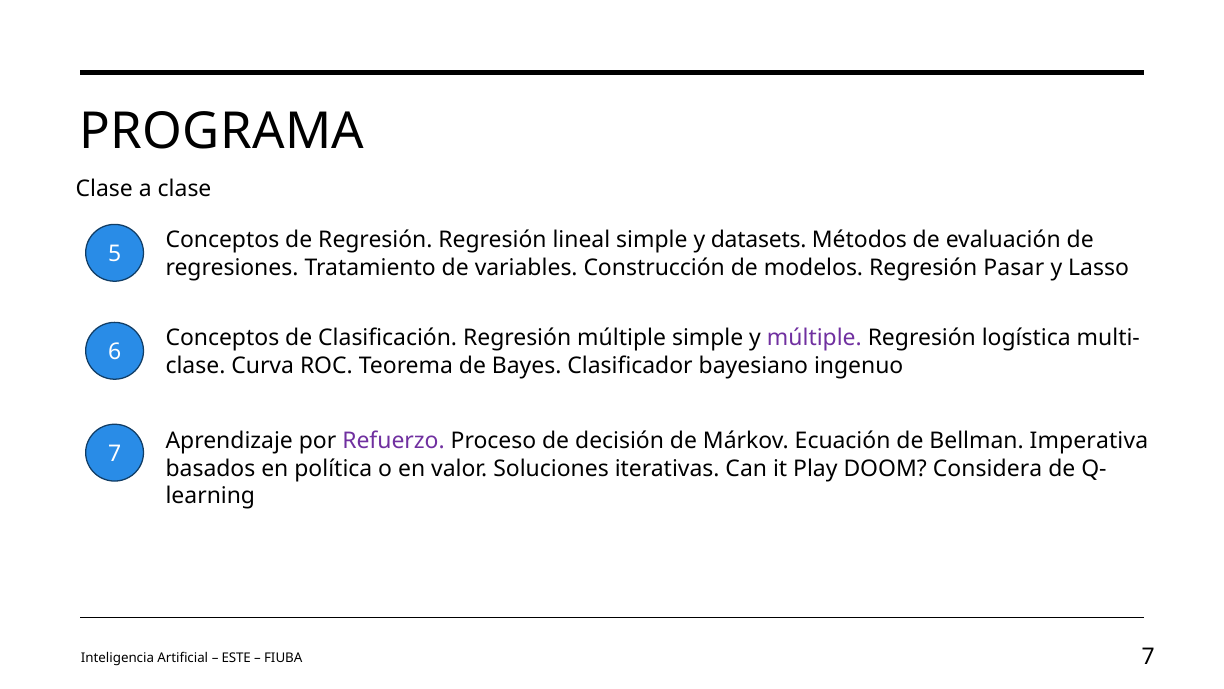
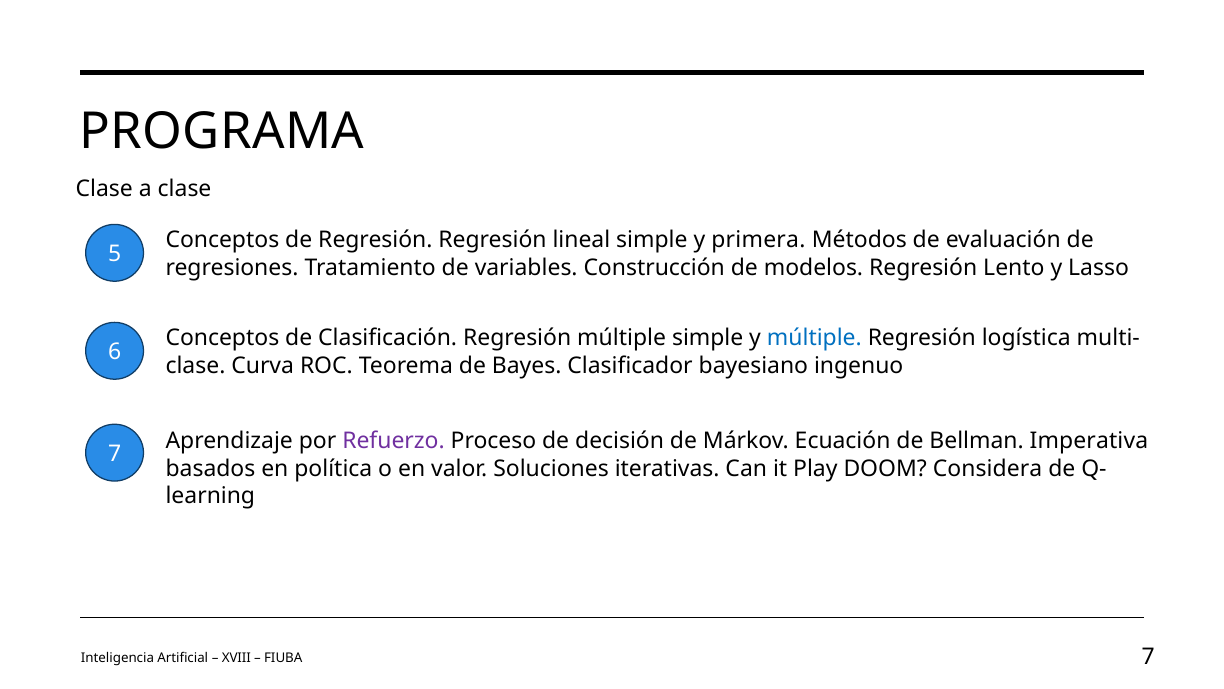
datasets: datasets -> primera (758, 240)
Pasar: Pasar -> Lento (1014, 268)
múltiple colour: purple -> blue (814, 338)
ESTE: ESTE -> XVIII (236, 657)
